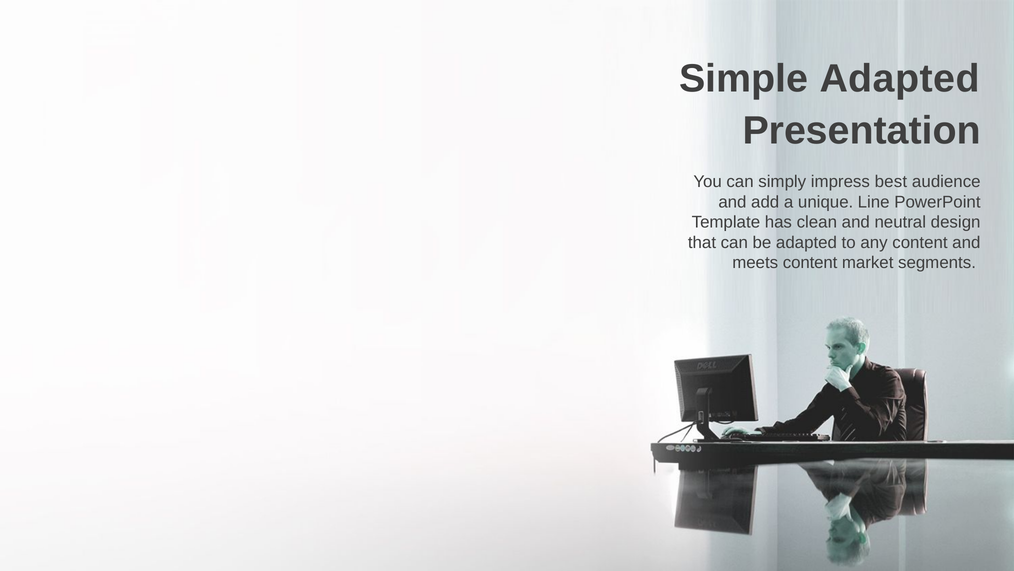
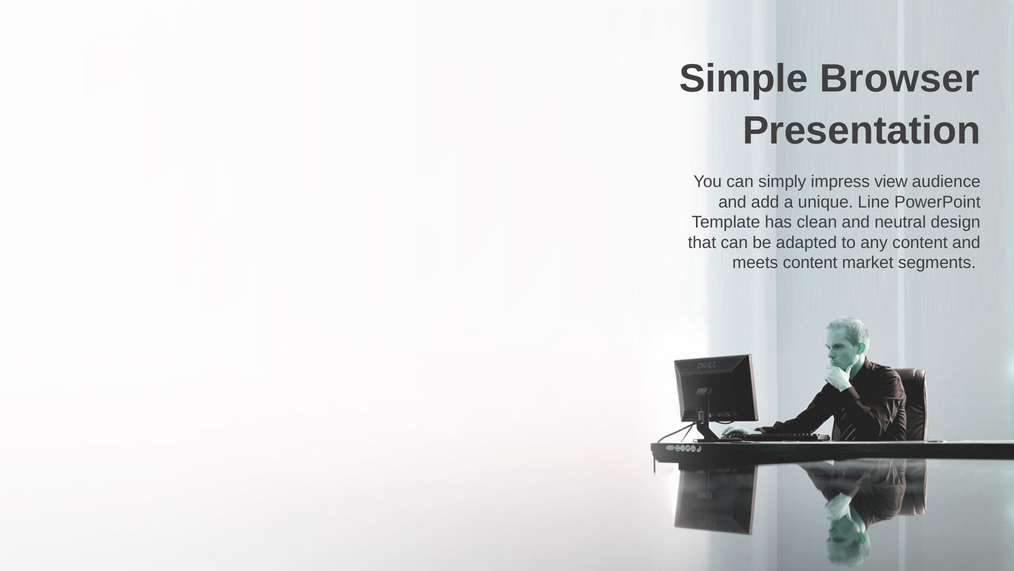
Simple Adapted: Adapted -> Browser (900, 79)
best: best -> view (891, 181)
